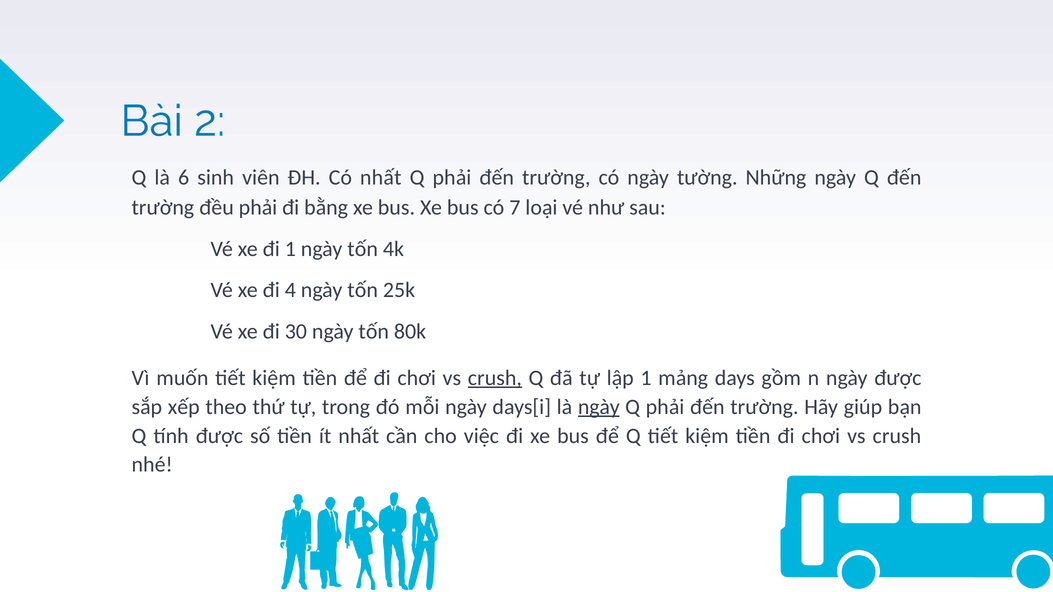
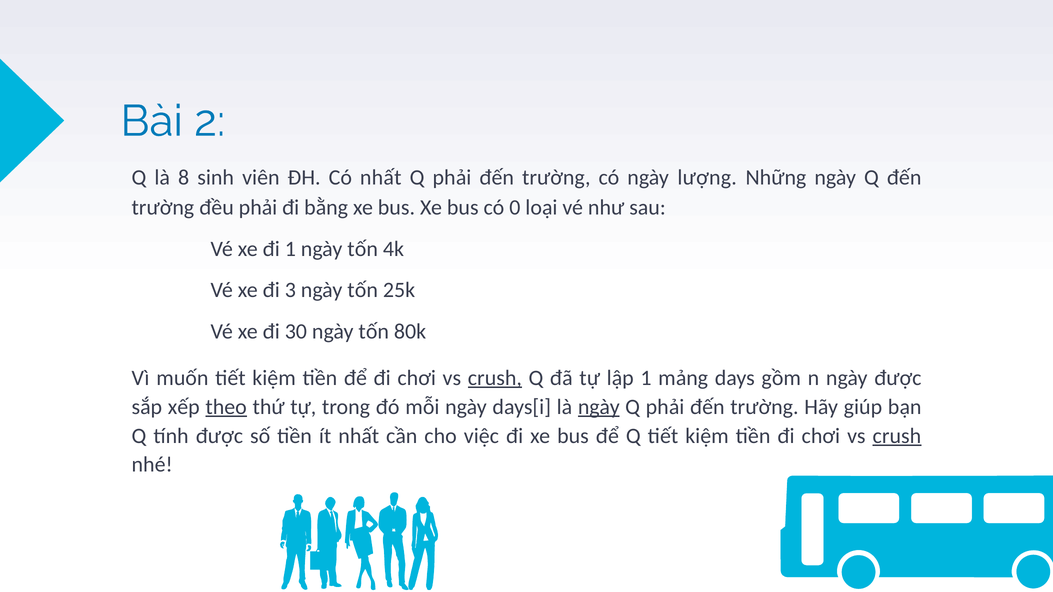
6: 6 -> 8 (184, 178)
tường: tường -> lượng (707, 178)
7: 7 -> 0 (515, 208)
4: 4 -> 3 (290, 290)
theo underline: none -> present (226, 407)
crush underline: none -> present (897, 436)
